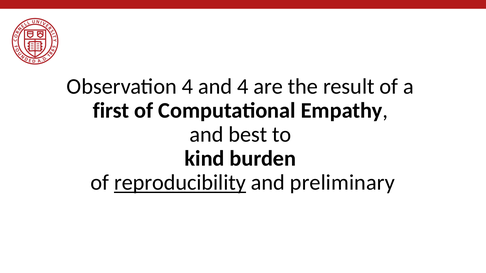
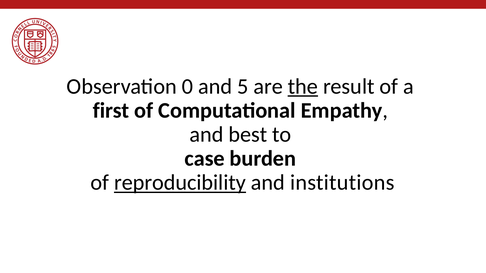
Observation 4: 4 -> 0 (188, 87)
and 4: 4 -> 5 (243, 87)
the underline: none -> present (303, 87)
kind: kind -> case (205, 159)
preliminary: preliminary -> institutions (342, 183)
